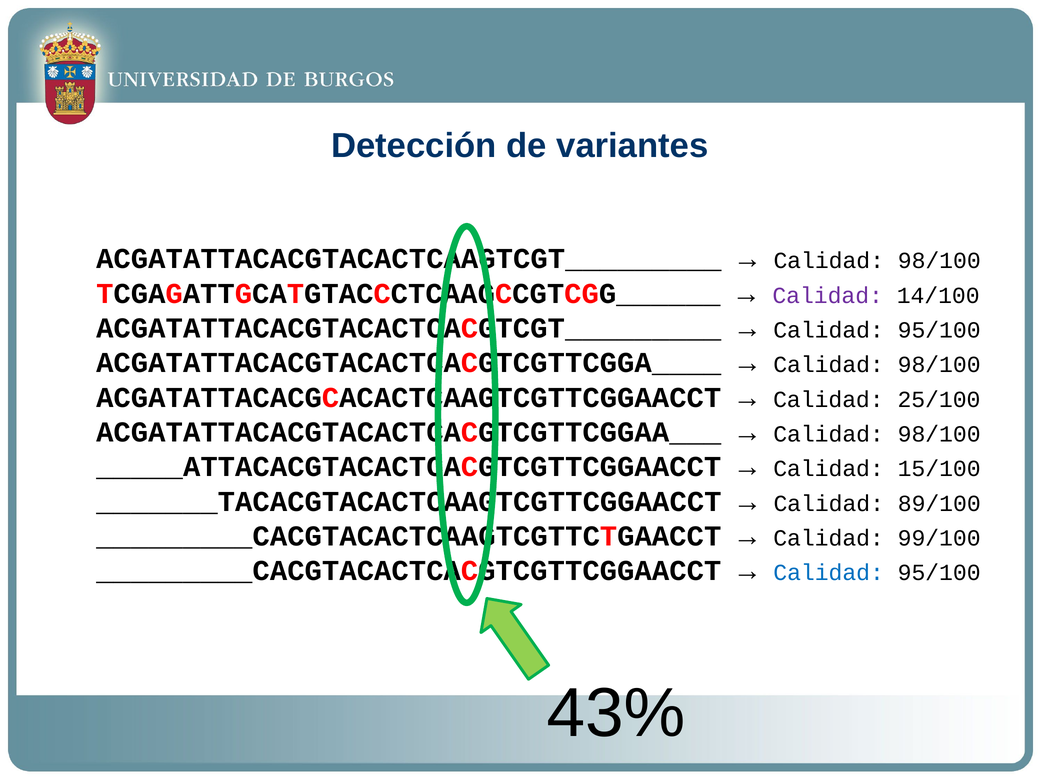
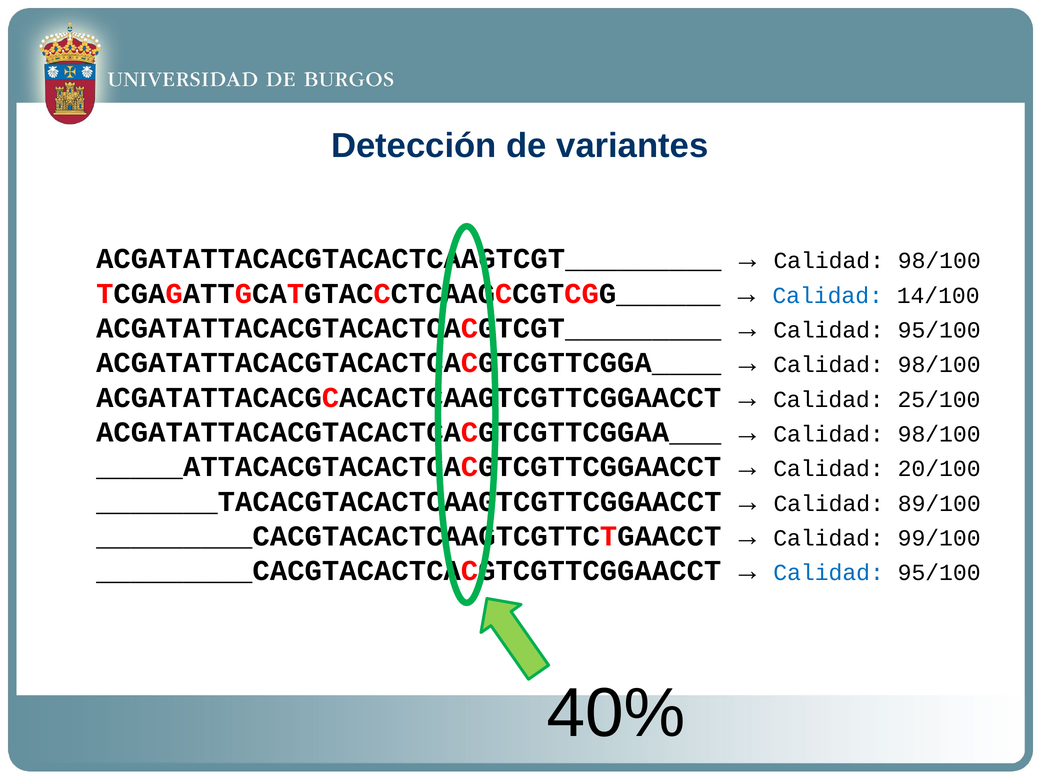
Calidad colour: purple -> blue (828, 295)
15/100: 15/100 -> 20/100 (939, 469)
43%: 43% -> 40% (616, 713)
